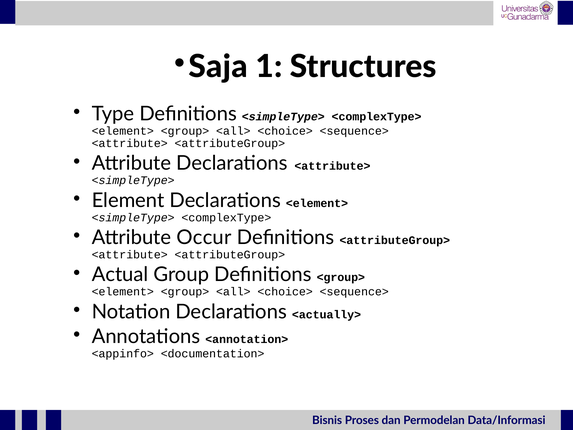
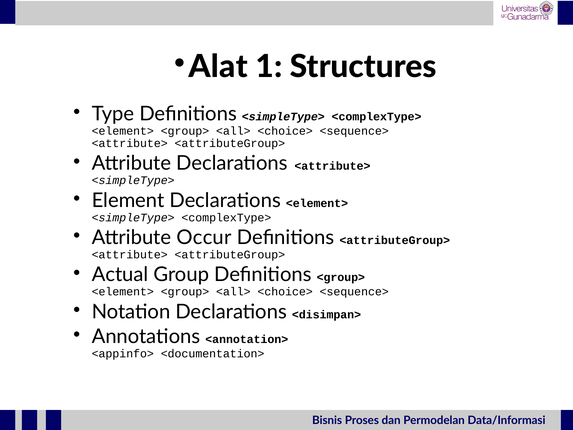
Saja: Saja -> Alat (218, 67)
<actually>: <actually> -> <disimpan> (327, 315)
